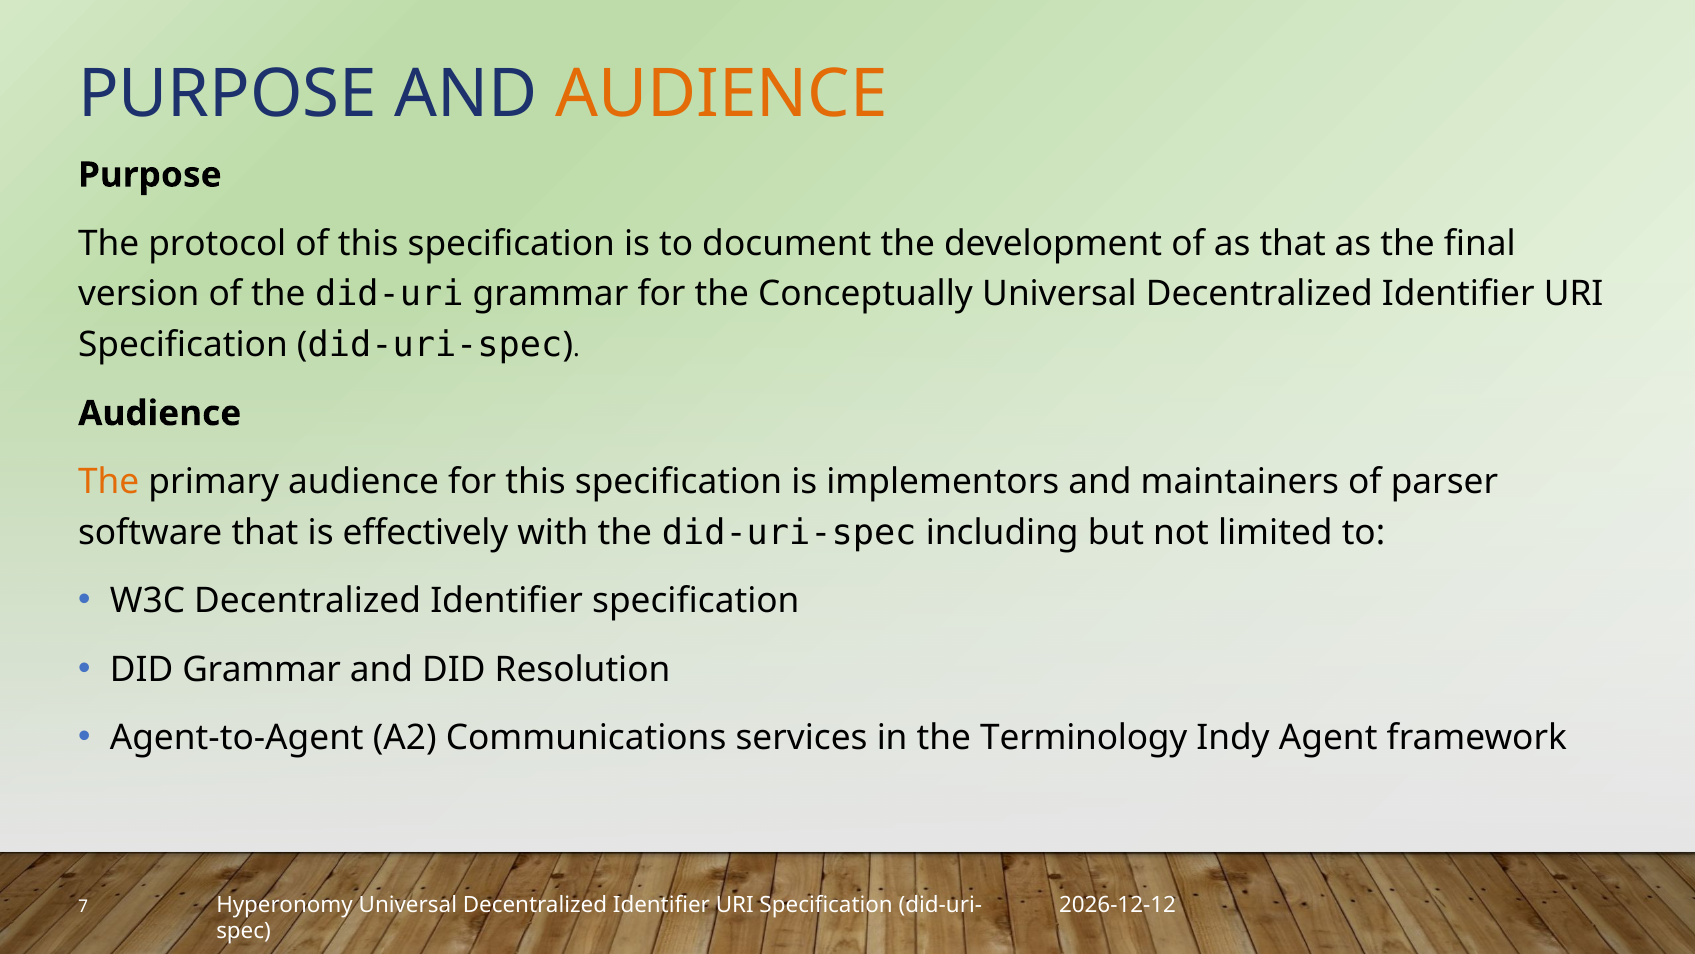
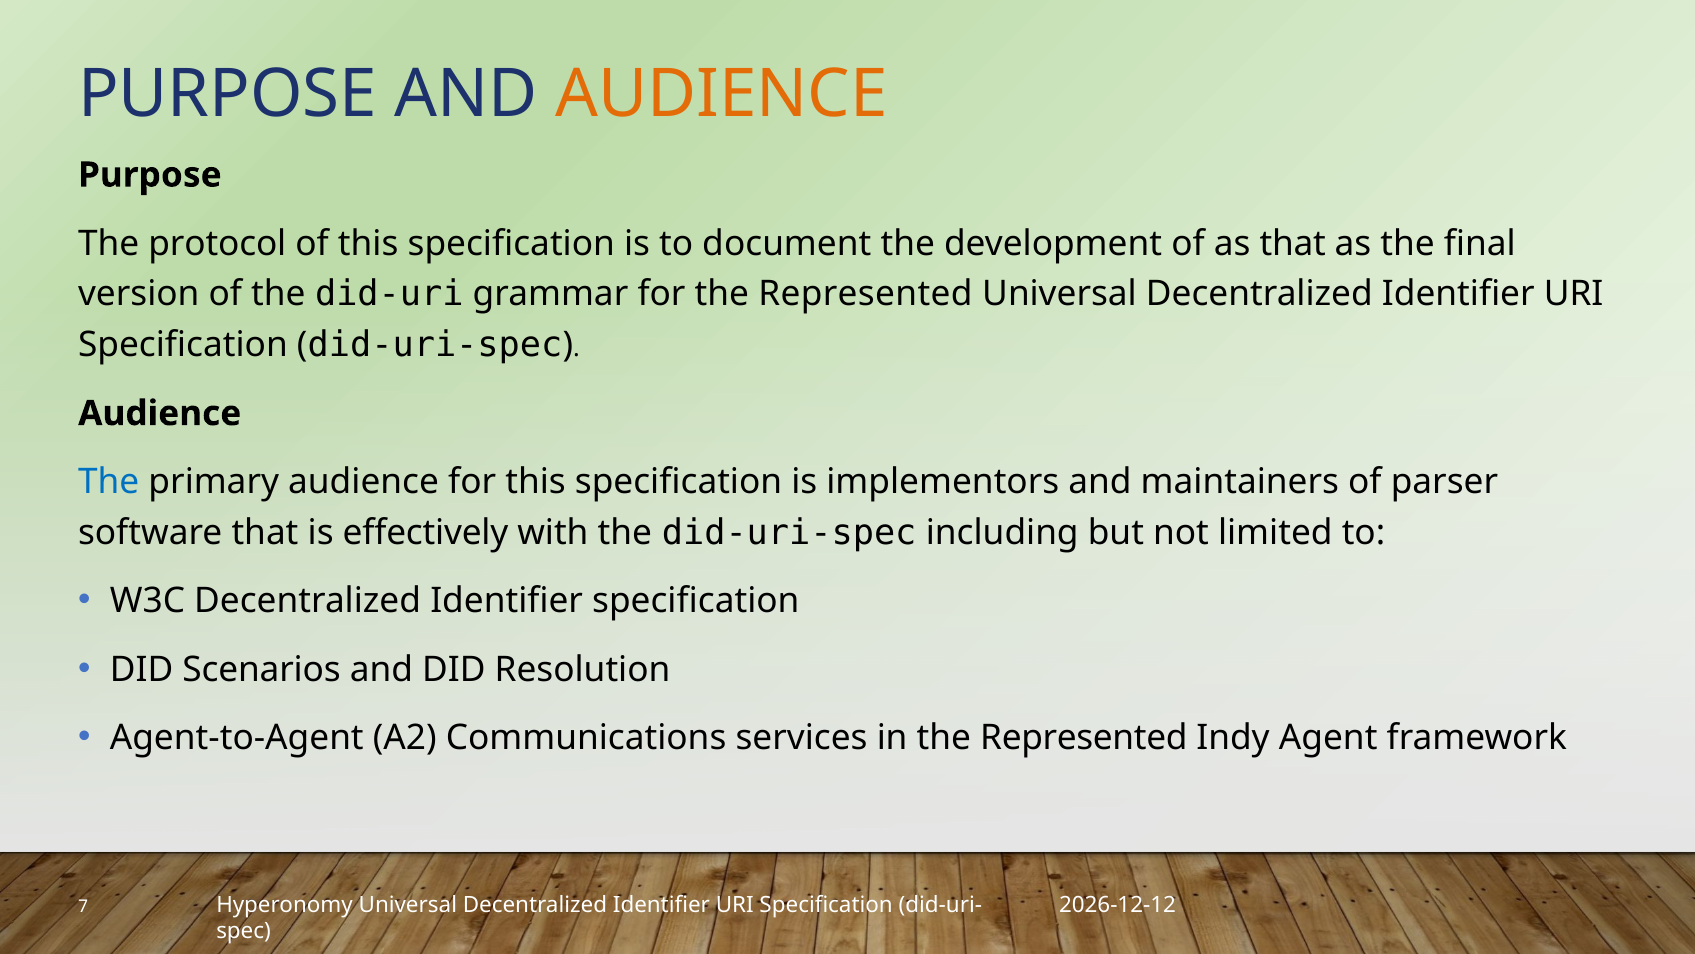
for the Conceptually: Conceptually -> Represented (865, 294)
The colour: orange -> blue (109, 482)
DID Grammar: Grammar -> Scenarios (262, 669)
in the Terminology: Terminology -> Represented (1084, 738)
